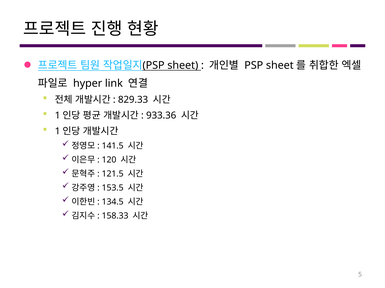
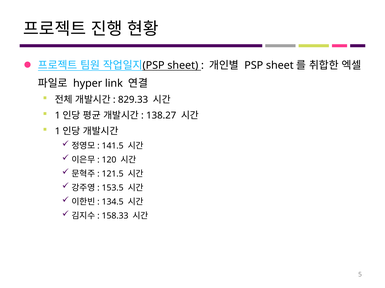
933.36: 933.36 -> 138.27 (161, 116)
